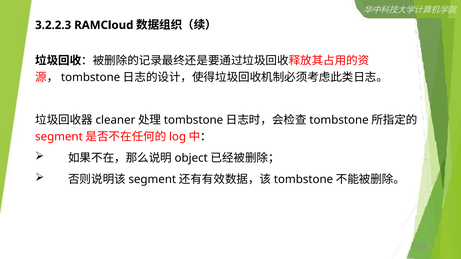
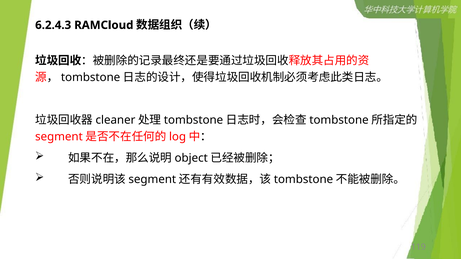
3.2.2.3: 3.2.2.3 -> 6.2.4.3 (53, 25)
